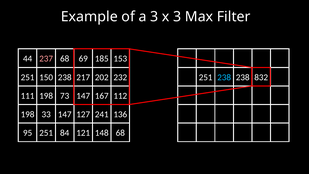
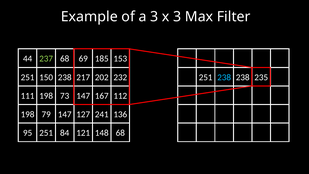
237 colour: pink -> light green (46, 59)
832: 832 -> 235 (261, 77)
33: 33 -> 79 (46, 114)
